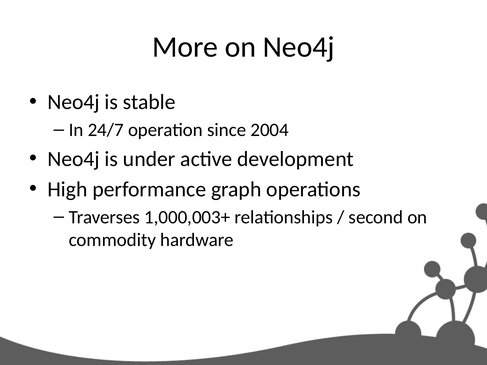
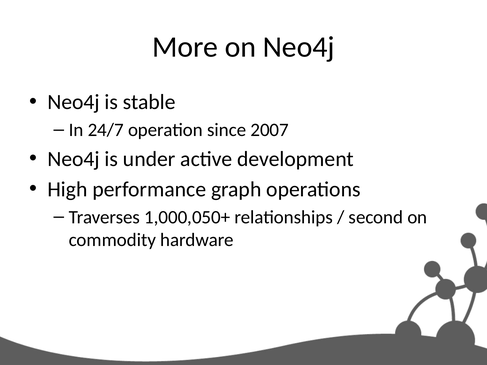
2004: 2004 -> 2007 (270, 130)
1,000,003+: 1,000,003+ -> 1,000,050+ (187, 217)
